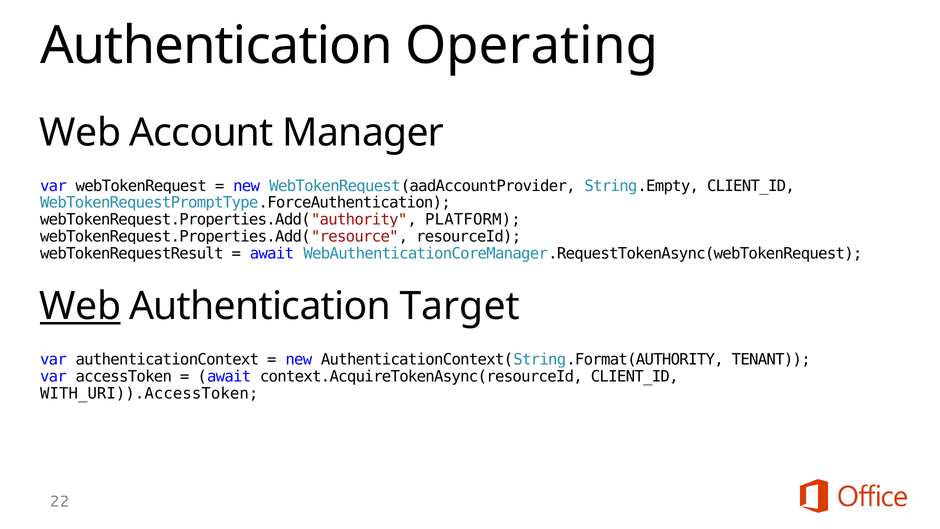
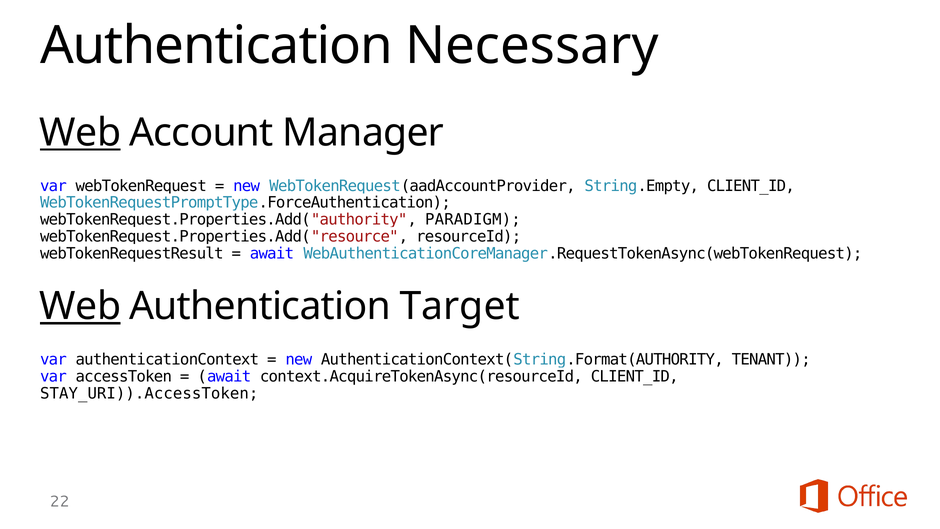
Operating: Operating -> Necessary (532, 46)
Web underline: none -> present (80, 133)
PLATFORM: PLATFORM -> PARADIGM (473, 220)
WITH_URI)).AccessToken: WITH_URI)).AccessToken -> STAY_URI)).AccessToken (149, 394)
